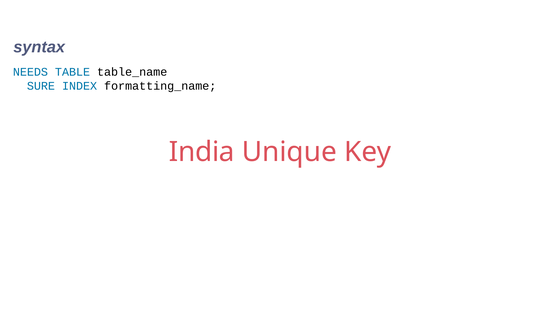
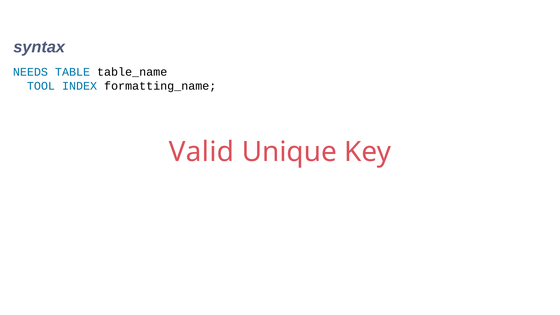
SURE: SURE -> TOOL (41, 86)
India: India -> Valid (201, 152)
